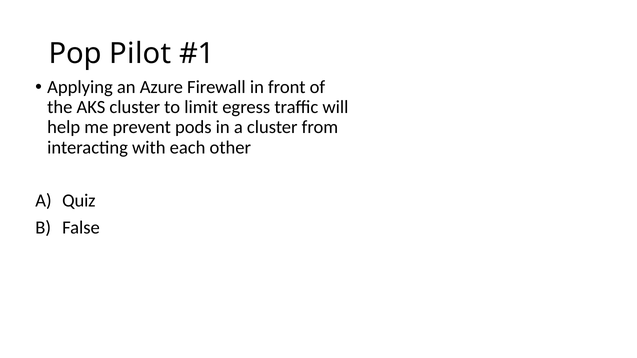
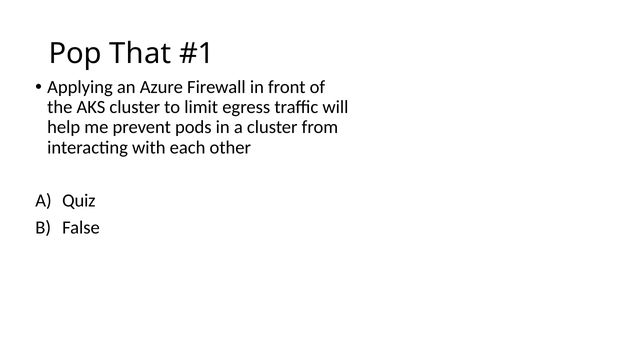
Pilot: Pilot -> That (140, 54)
